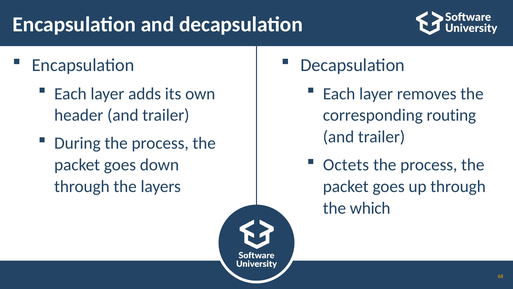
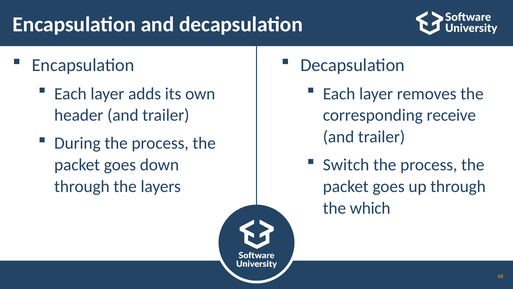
routing: routing -> receive (451, 115)
Octets: Octets -> Switch (346, 165)
